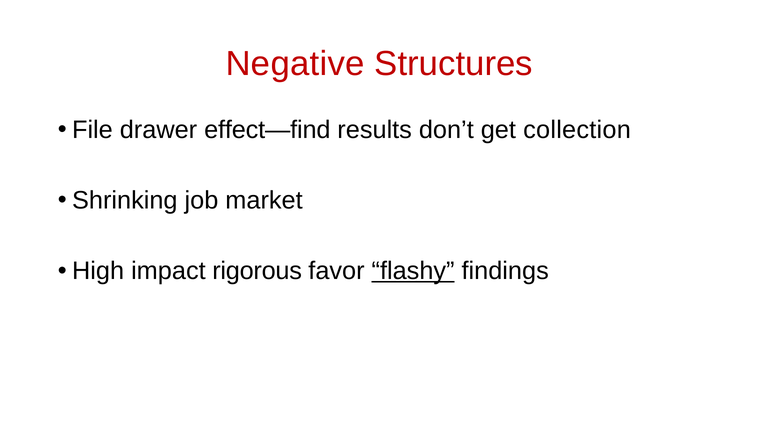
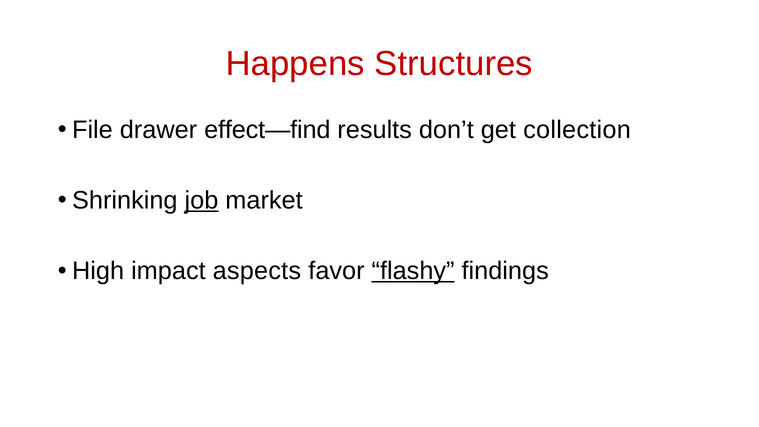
Negative: Negative -> Happens (295, 64)
job underline: none -> present (201, 201)
rigorous: rigorous -> aspects (257, 271)
